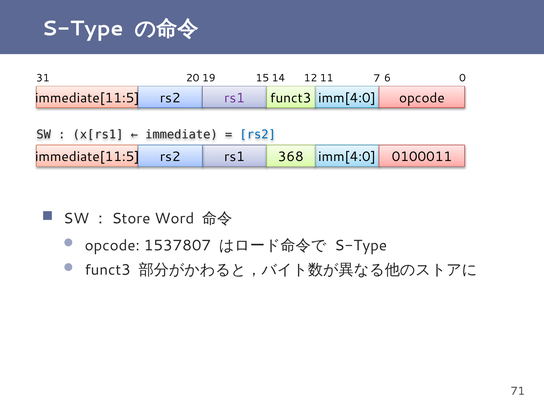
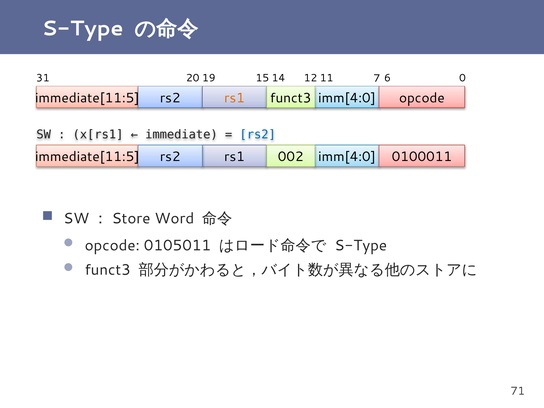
rs1 colour: purple -> orange (234, 98)
368: 368 -> 002 (291, 157)
1537807: 1537807 -> 0105011 (177, 245)
